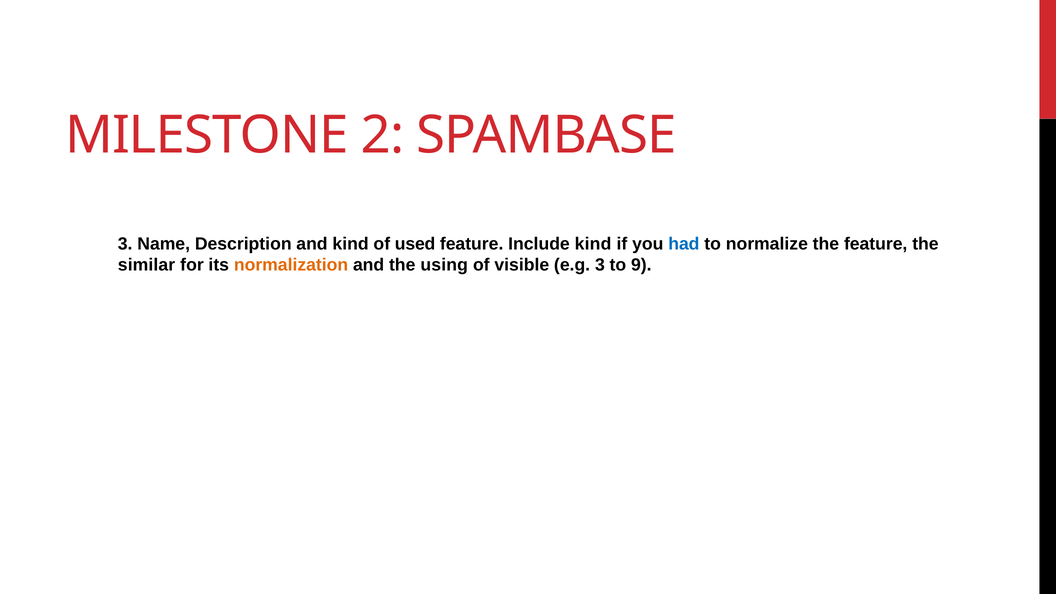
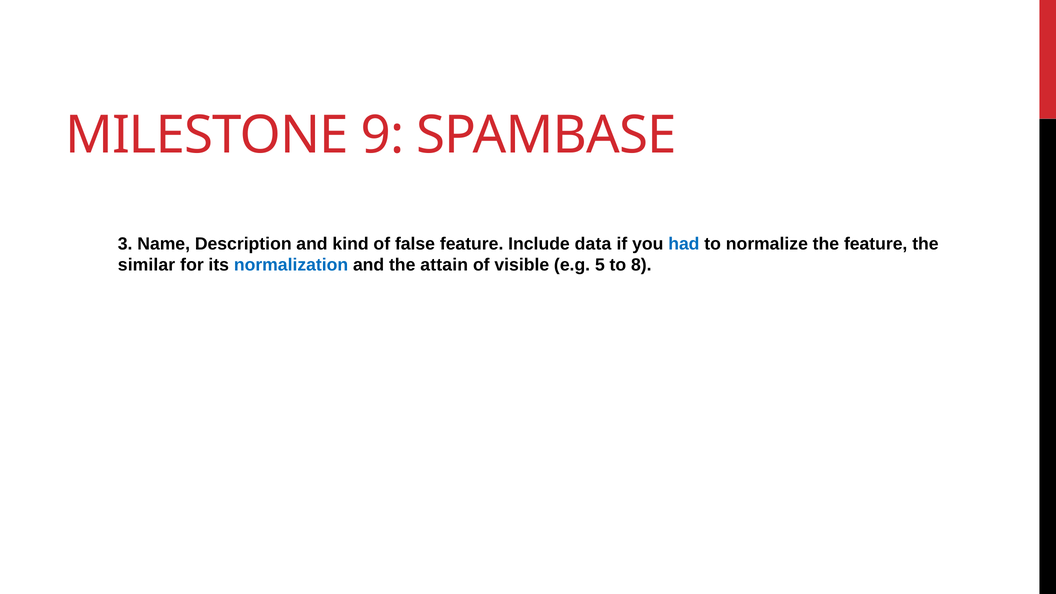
2: 2 -> 9 (383, 135)
used: used -> false (415, 244)
Include kind: kind -> data (593, 244)
normalization colour: orange -> blue (291, 265)
using: using -> attain (444, 265)
e.g 3: 3 -> 5 (600, 265)
9: 9 -> 8 (641, 265)
